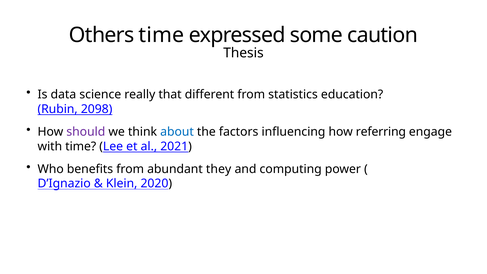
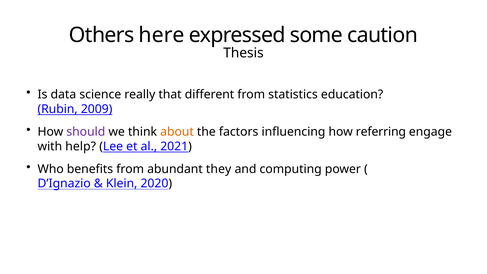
Others time: time -> here (162, 35)
2098: 2098 -> 2009 (97, 109)
about colour: blue -> orange (177, 132)
with time: time -> help (81, 146)
